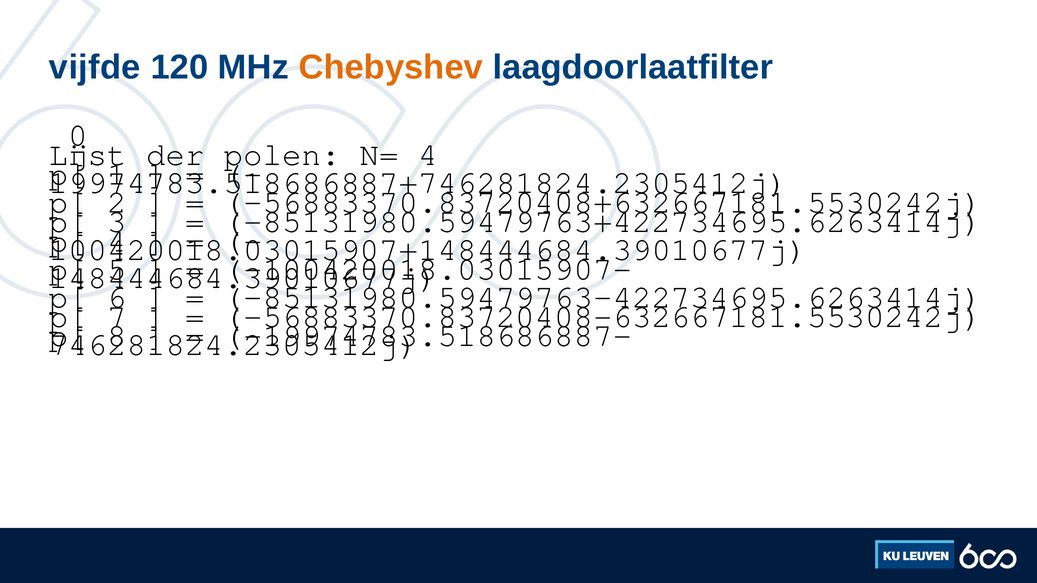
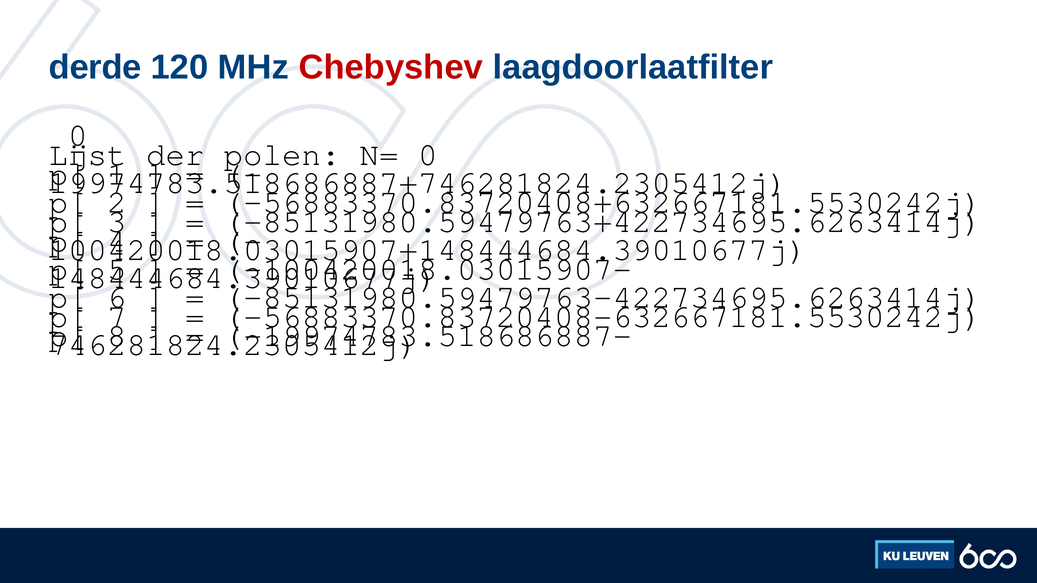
vijfde: vijfde -> derde (95, 67)
Chebyshev colour: orange -> red (391, 67)
N= 4: 4 -> 0 (428, 155)
